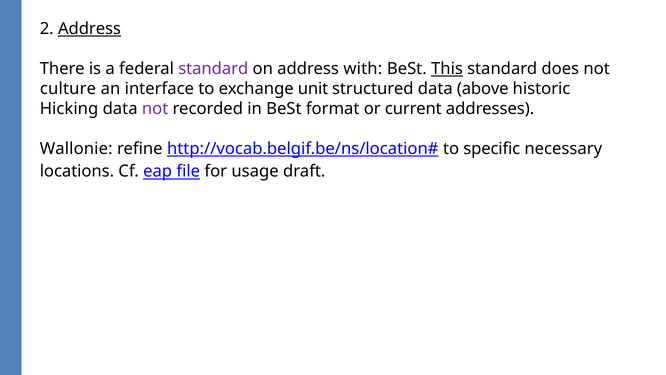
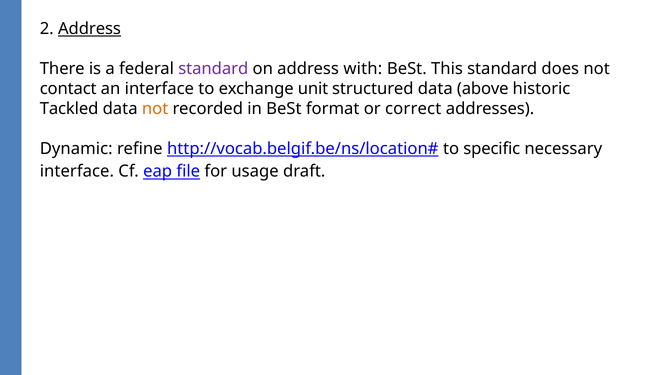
This underline: present -> none (447, 69)
culture: culture -> contact (68, 89)
Hicking: Hicking -> Tackled (69, 109)
not colour: purple -> orange (155, 109)
current: current -> correct (413, 109)
Wallonie: Wallonie -> Dynamic (76, 148)
locations: locations -> interface (77, 171)
